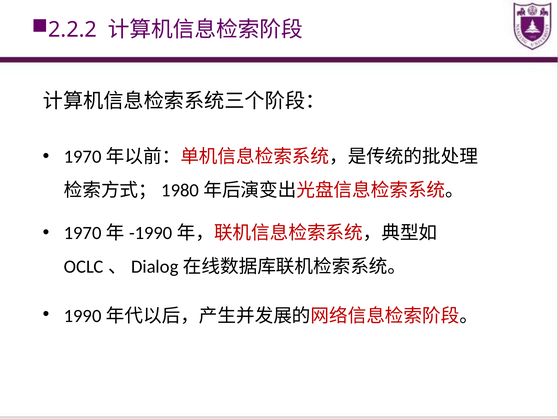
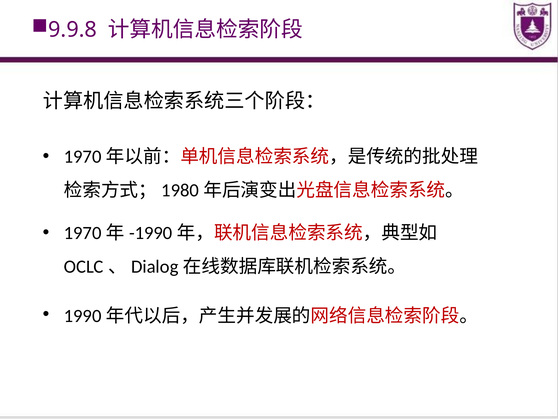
2.2.2: 2.2.2 -> 9.9.8 (73, 30)
